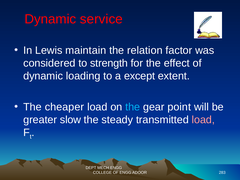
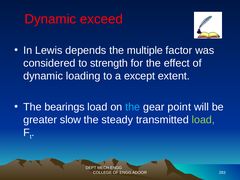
service: service -> exceed (101, 19)
maintain: maintain -> depends (86, 50)
relation: relation -> multiple (145, 50)
cheaper: cheaper -> bearings (65, 107)
load colour: pink -> light green (203, 120)
